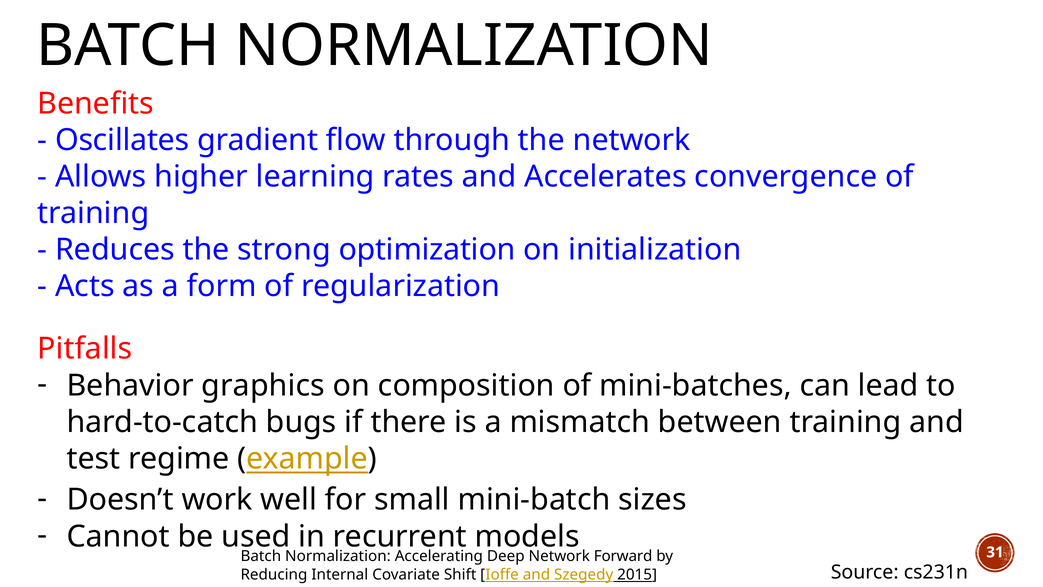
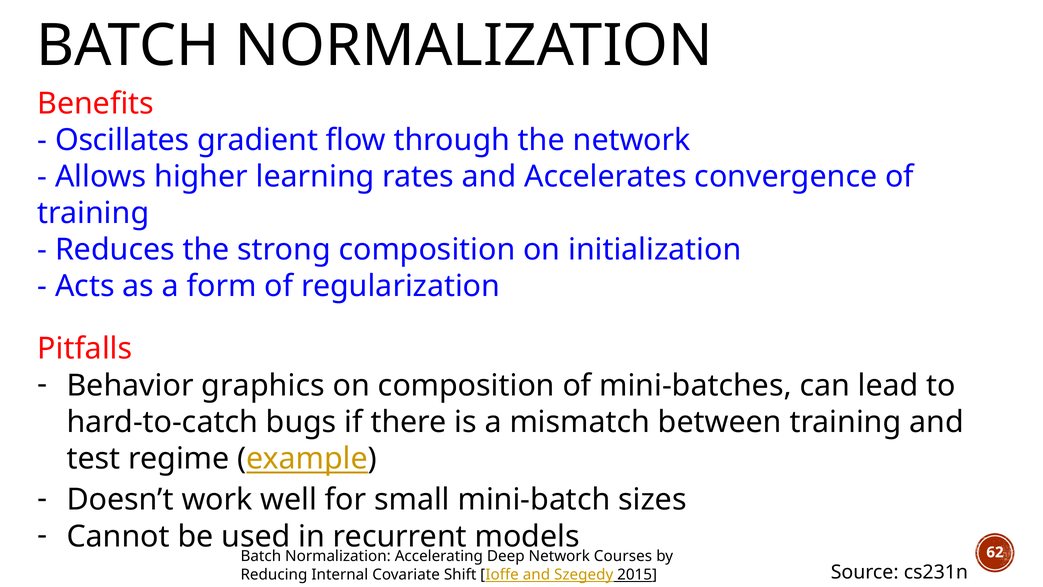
strong optimization: optimization -> composition (427, 250)
31: 31 -> 62 (995, 552)
Forward: Forward -> Courses (623, 556)
